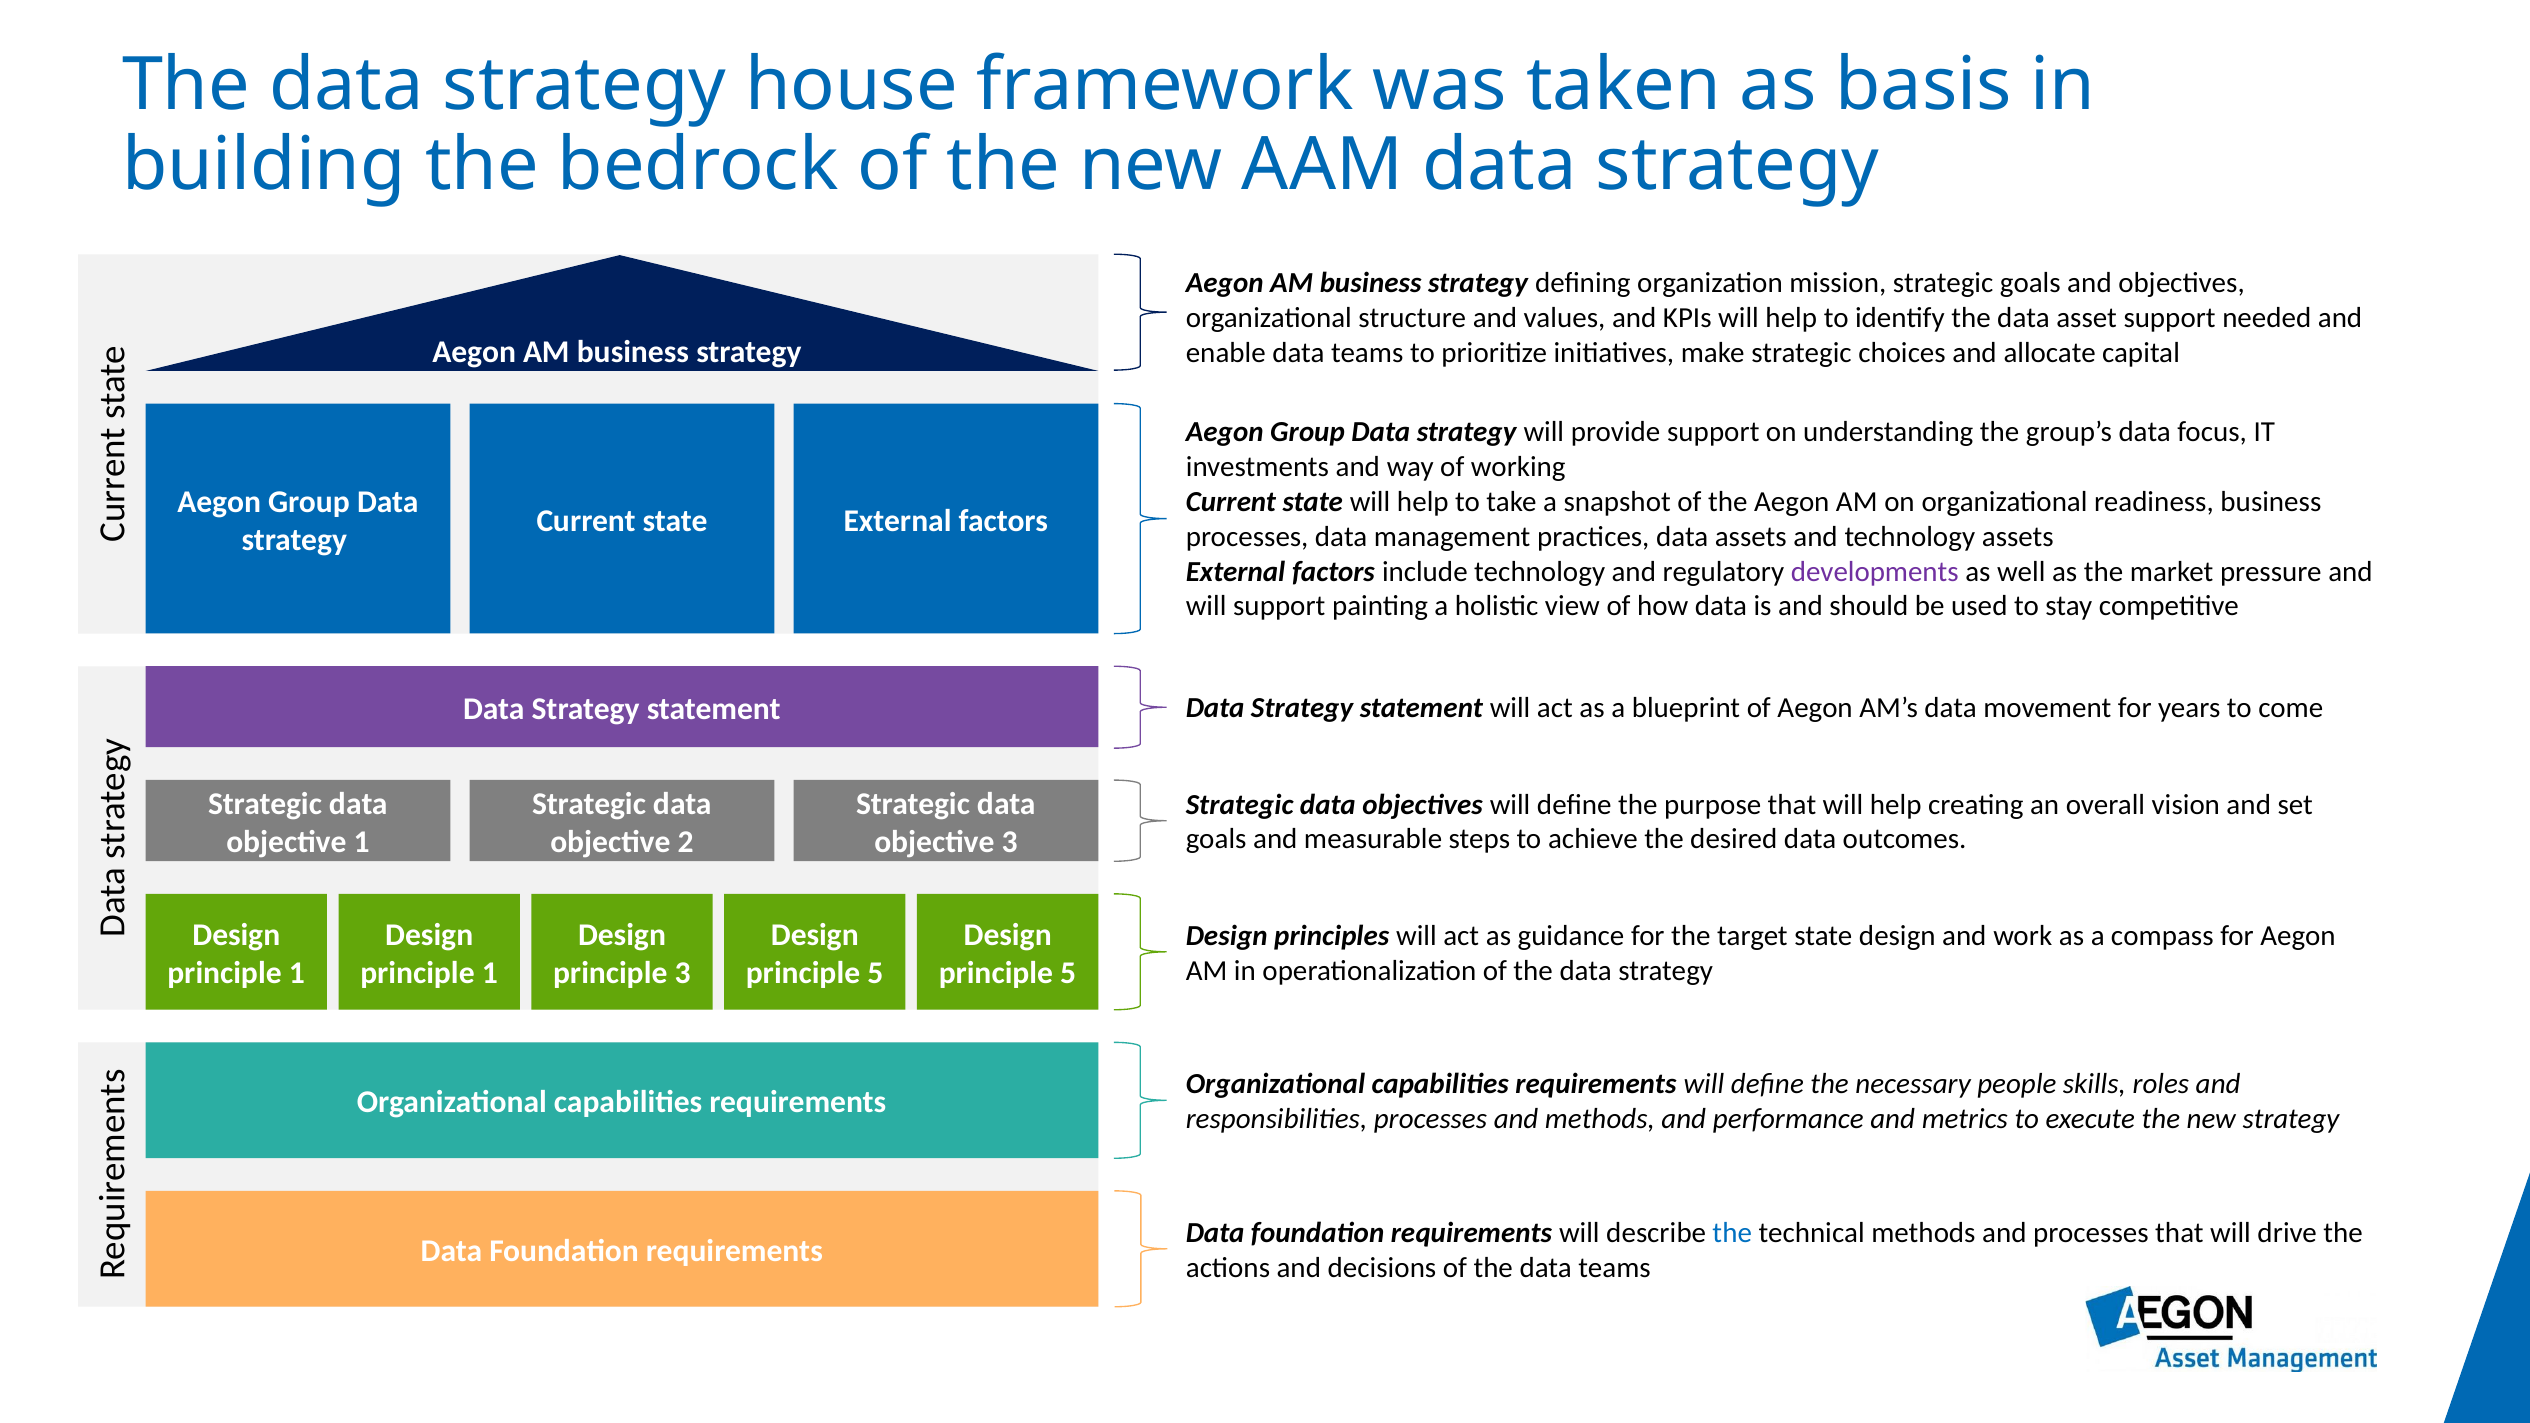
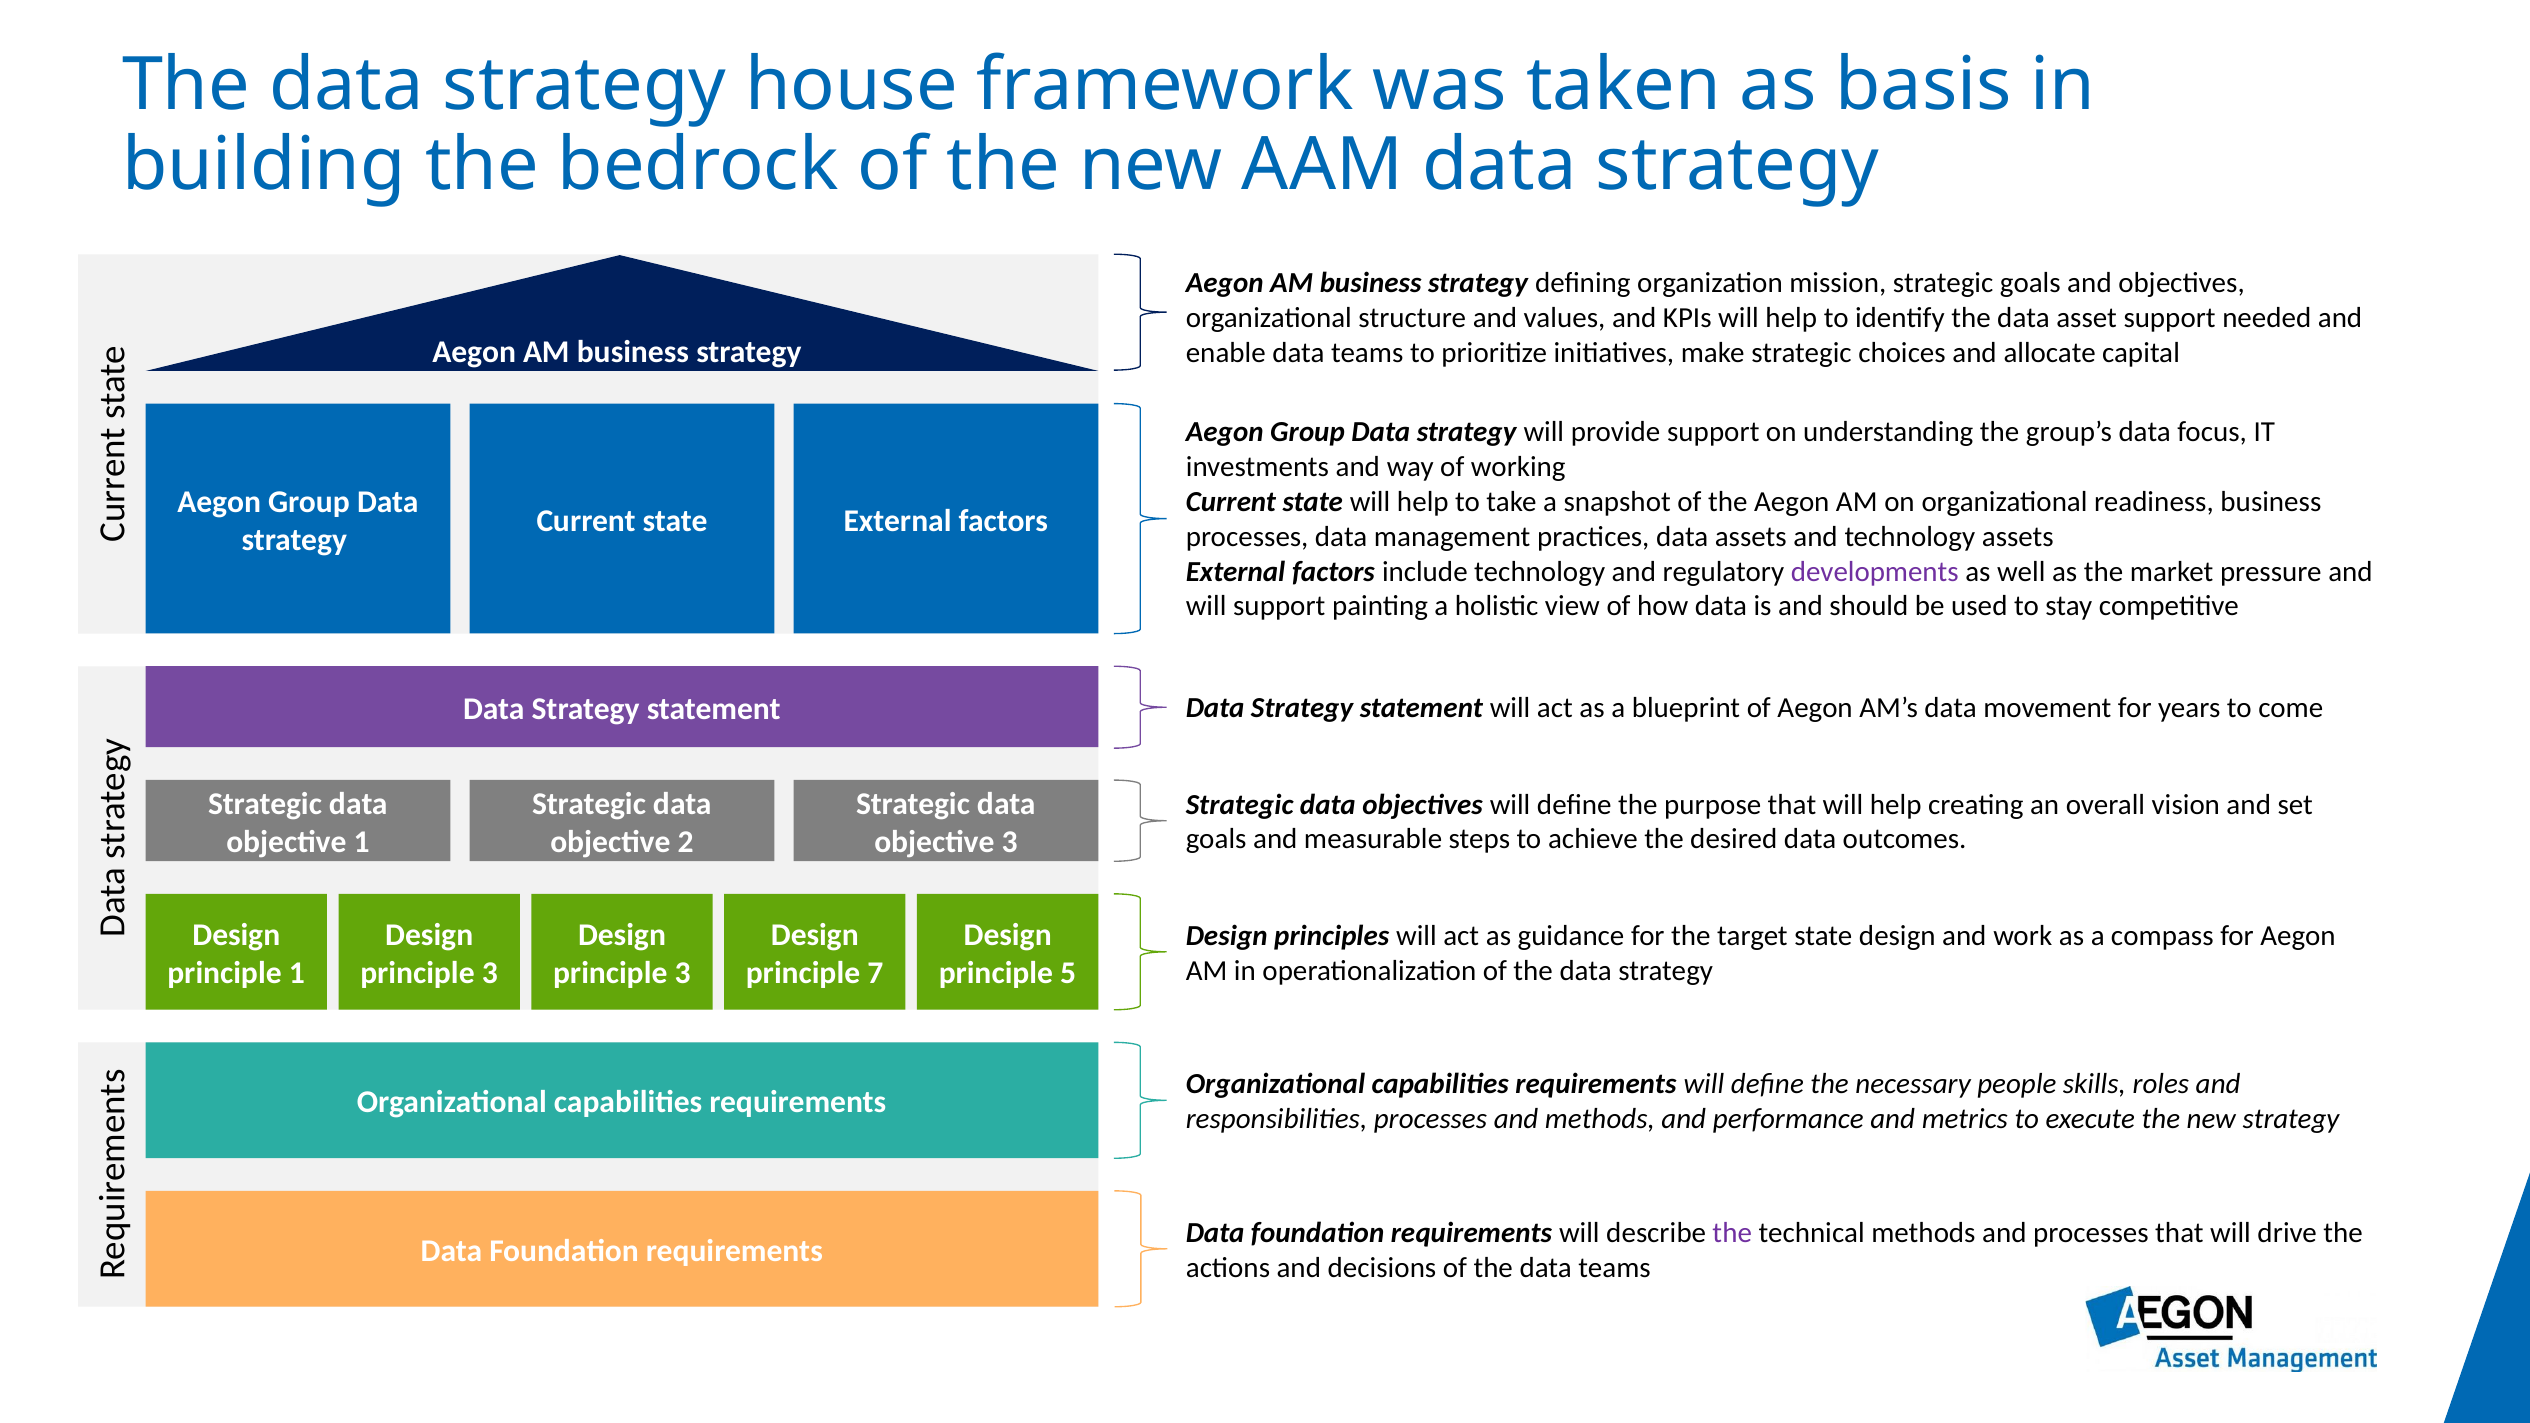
1: 1 -> 3 (490, 973)
5: 5 -> 7 (875, 973)
the colour: blue -> purple (1732, 1233)
